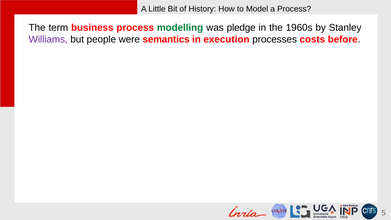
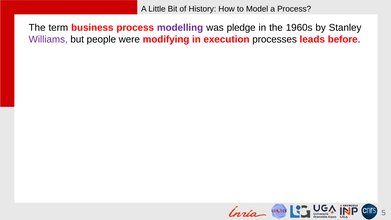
modelling colour: green -> purple (180, 28)
semantics: semantics -> modifying (166, 39)
costs: costs -> leads (312, 39)
